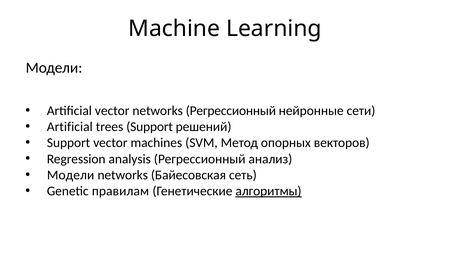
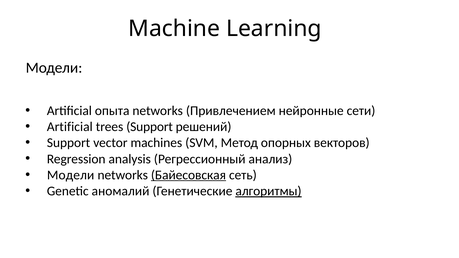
Artificial vector: vector -> опыта (112, 111)
networks Регрессионный: Регрессионный -> Привлечением (231, 111)
Байесовская underline: none -> present (188, 175)
правилам: правилам -> аномалий (121, 191)
